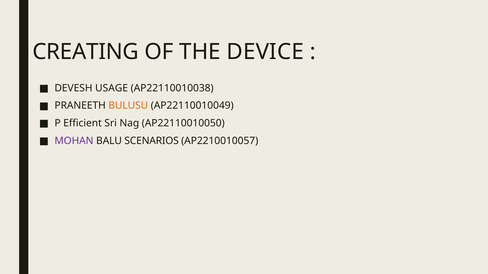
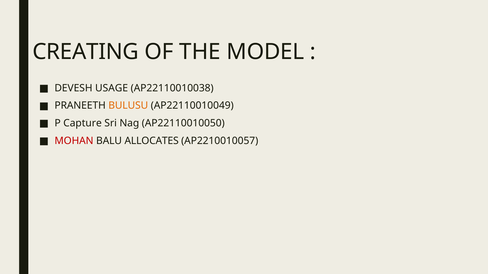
DEVICE: DEVICE -> MODEL (265, 52)
Efficient: Efficient -> Capture (83, 123)
MOHAN colour: purple -> red (74, 141)
SCENARIOS: SCENARIOS -> ALLOCATES (152, 141)
